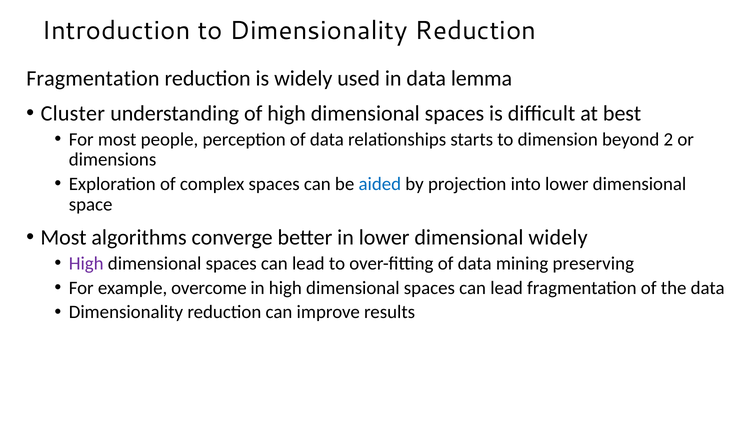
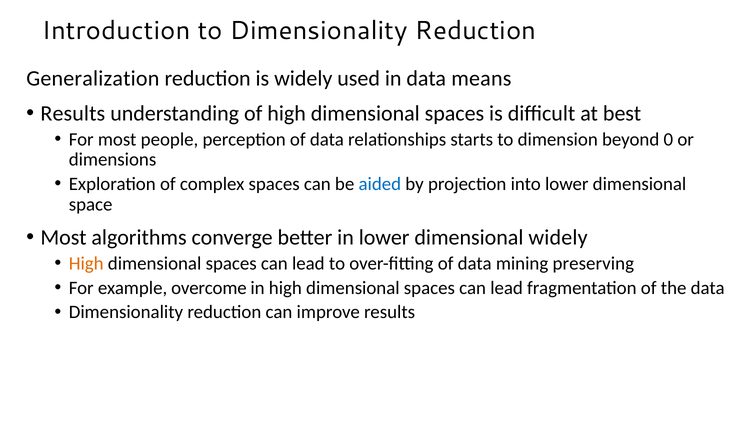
Fragmentation: Fragmentation -> Generalization (93, 78)
lemma: lemma -> means (481, 78)
Cluster: Cluster -> Results (73, 113)
2: 2 -> 0 (668, 139)
High colour: purple -> orange (86, 263)
